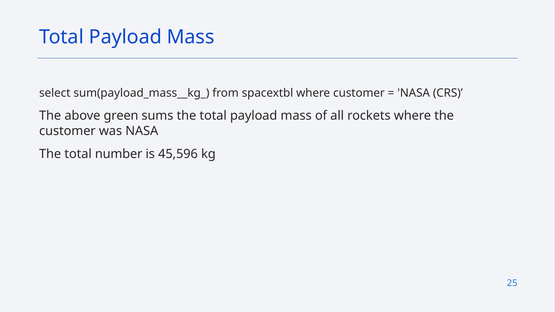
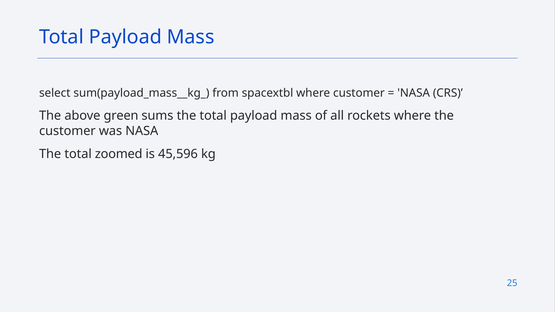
number: number -> zoomed (119, 154)
